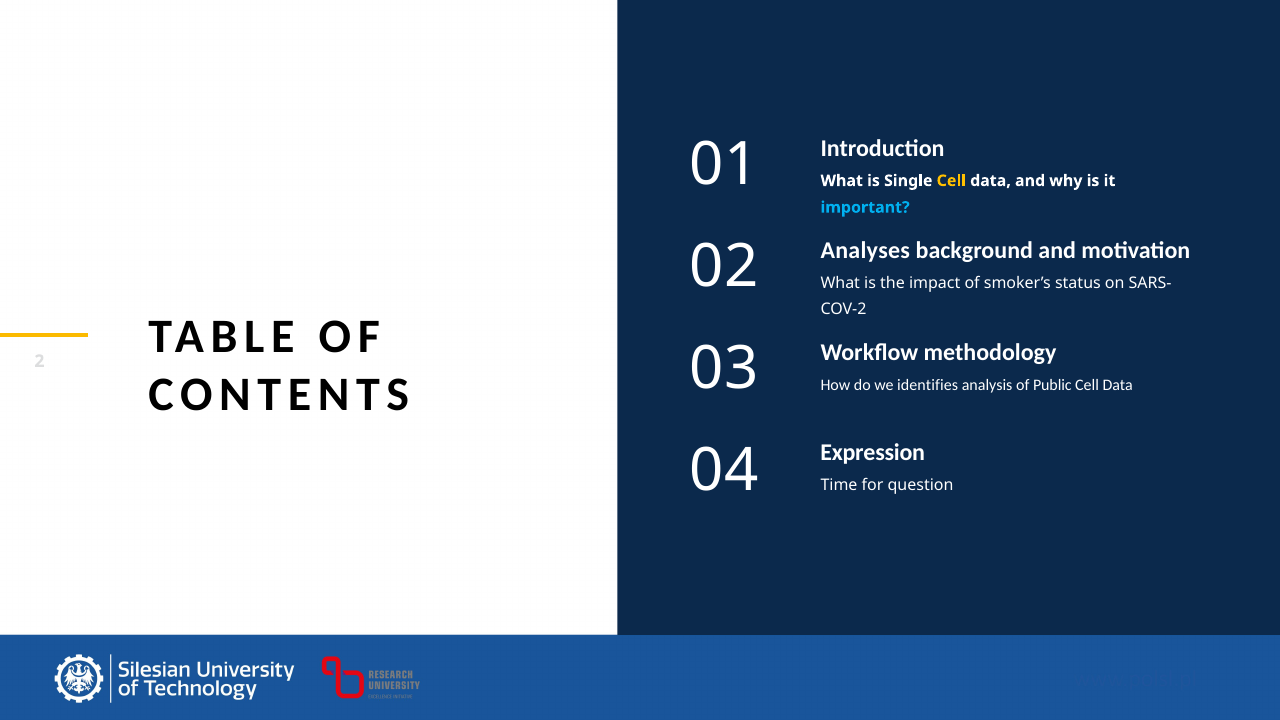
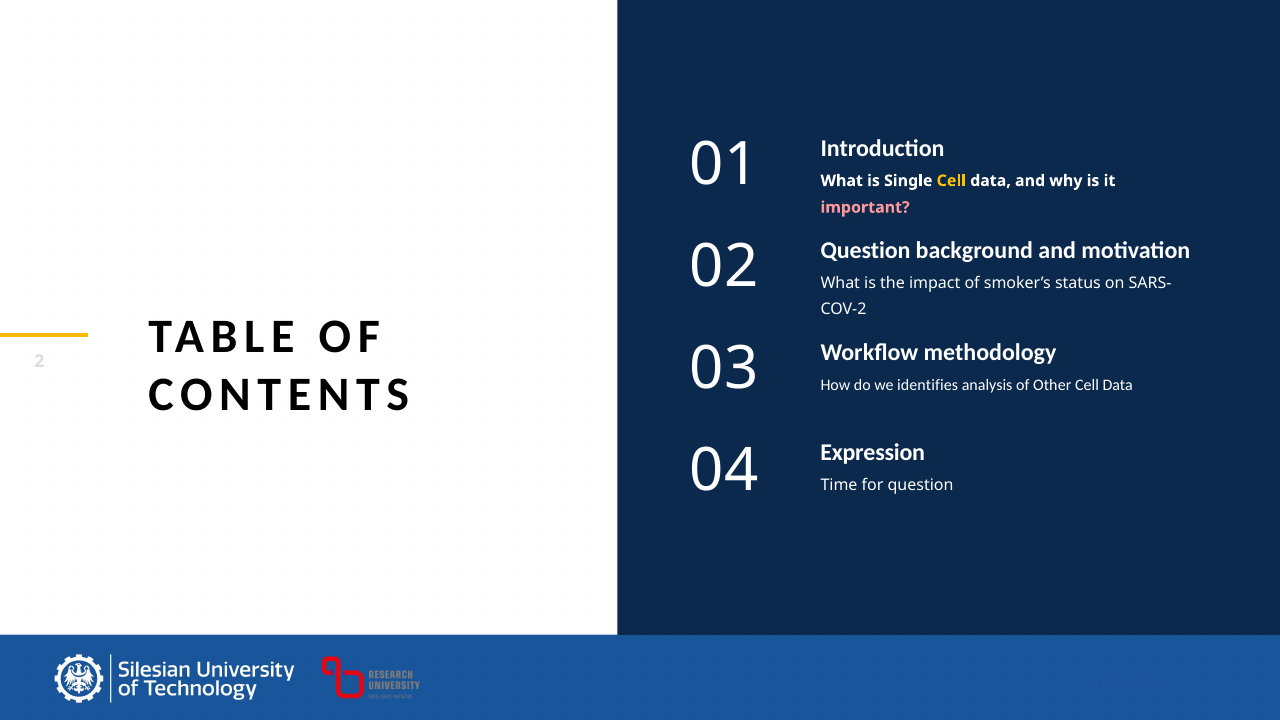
important colour: light blue -> pink (865, 207)
Analyses: Analyses -> Question (865, 250)
Public: Public -> Other (1052, 385)
